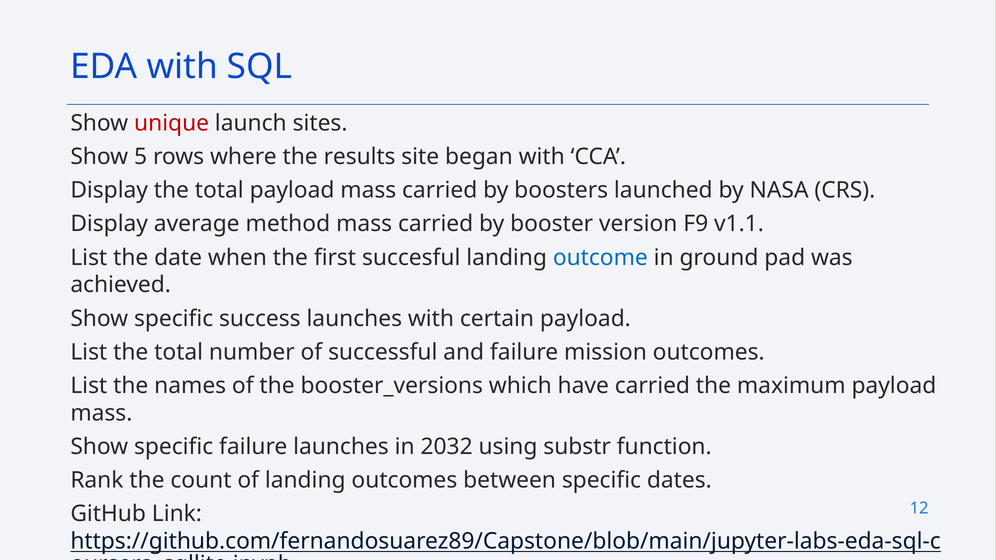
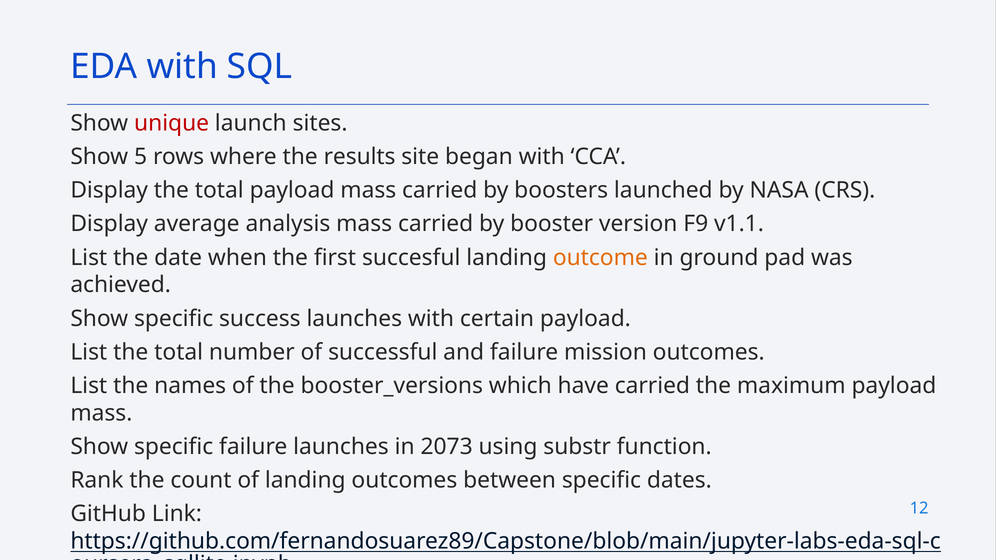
method: method -> analysis (288, 224)
outcome colour: blue -> orange (600, 258)
2032: 2032 -> 2073 (447, 447)
